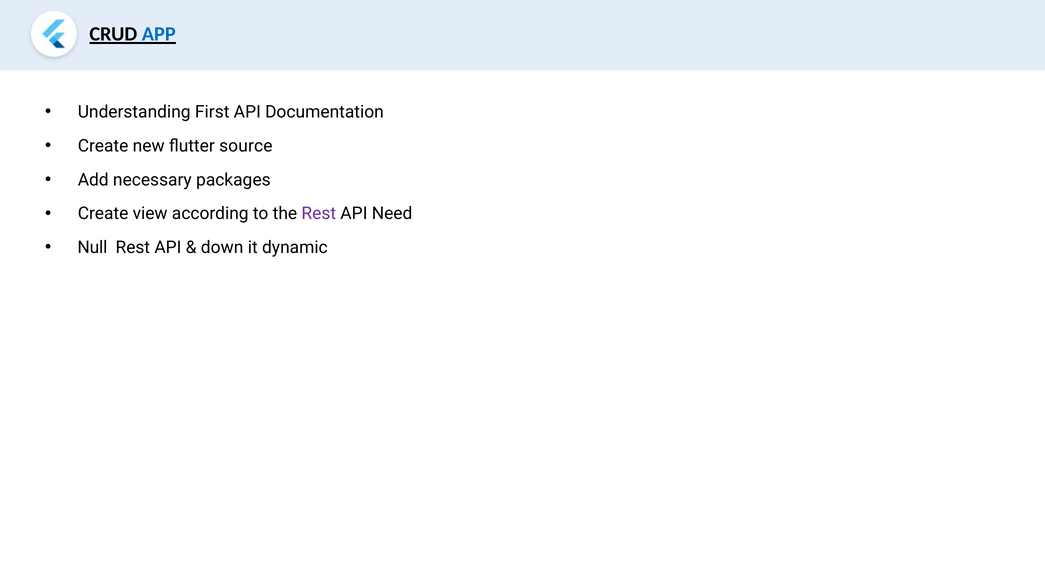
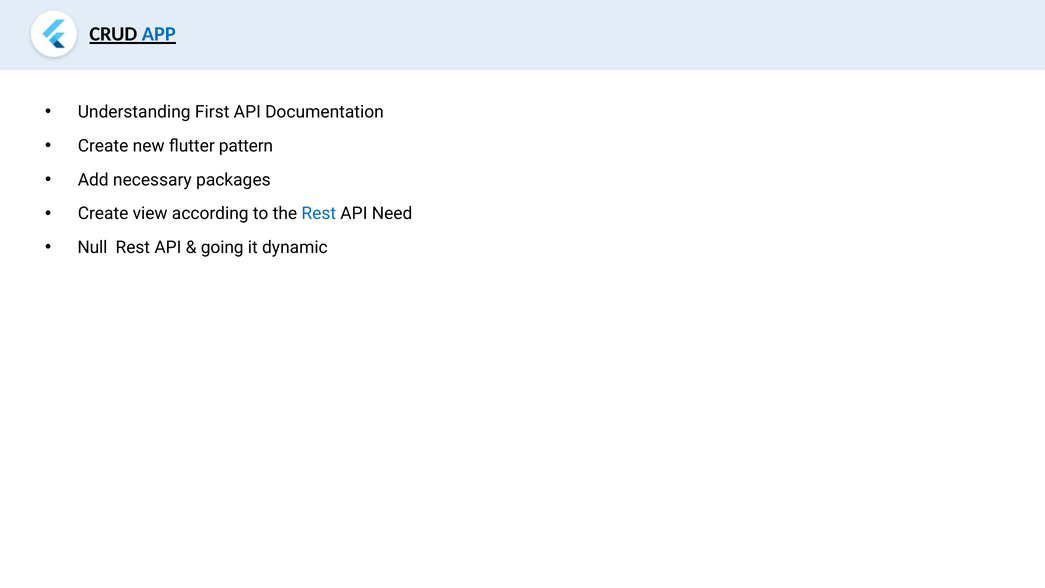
source: source -> pattern (246, 146)
Rest colour: purple -> blue (319, 214)
down: down -> going (222, 248)
